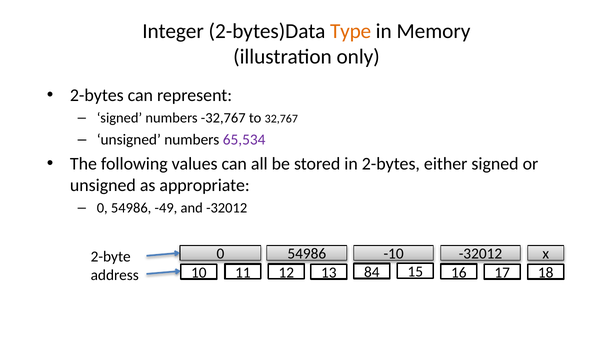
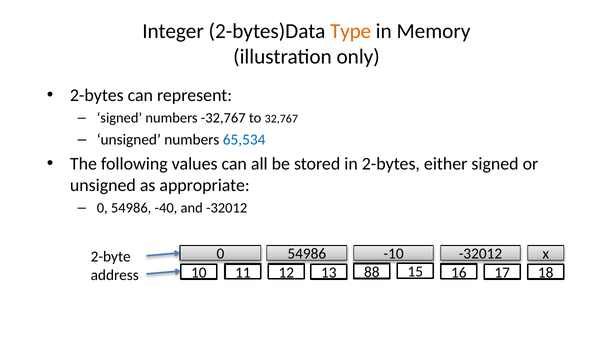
65,534 colour: purple -> blue (244, 140)
-49: -49 -> -40 (166, 208)
84: 84 -> 88 (372, 272)
